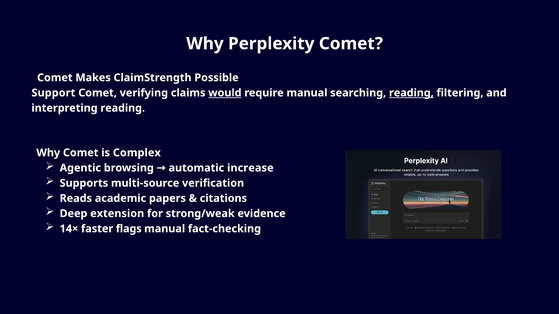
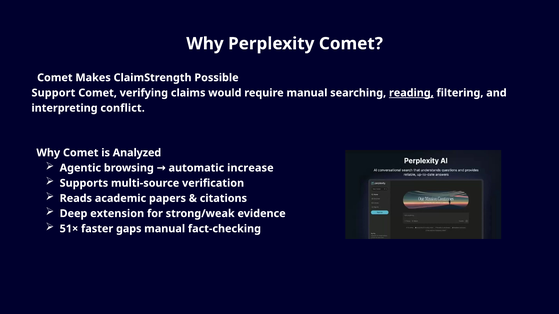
would underline: present -> none (225, 93)
interpreting reading: reading -> conflict (123, 108)
Complex: Complex -> Analyzed (137, 153)
14×: 14× -> 51× (69, 229)
flags: flags -> gaps (129, 229)
